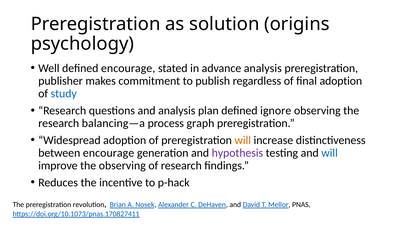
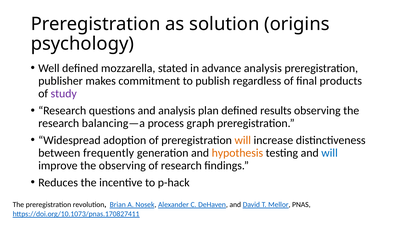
defined encourage: encourage -> mozzarella (128, 68)
final adoption: adoption -> products (341, 81)
study colour: blue -> purple (64, 94)
ignore: ignore -> results (276, 110)
between encourage: encourage -> frequently (109, 153)
hypothesis colour: purple -> orange (237, 153)
